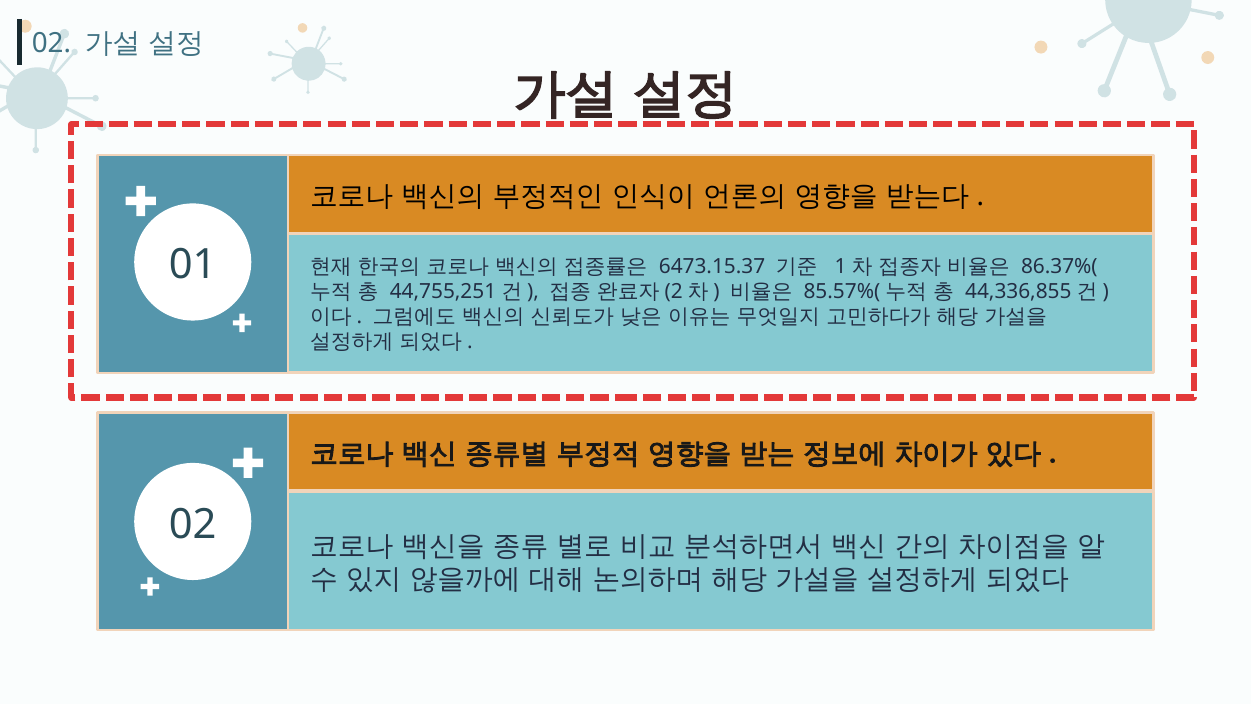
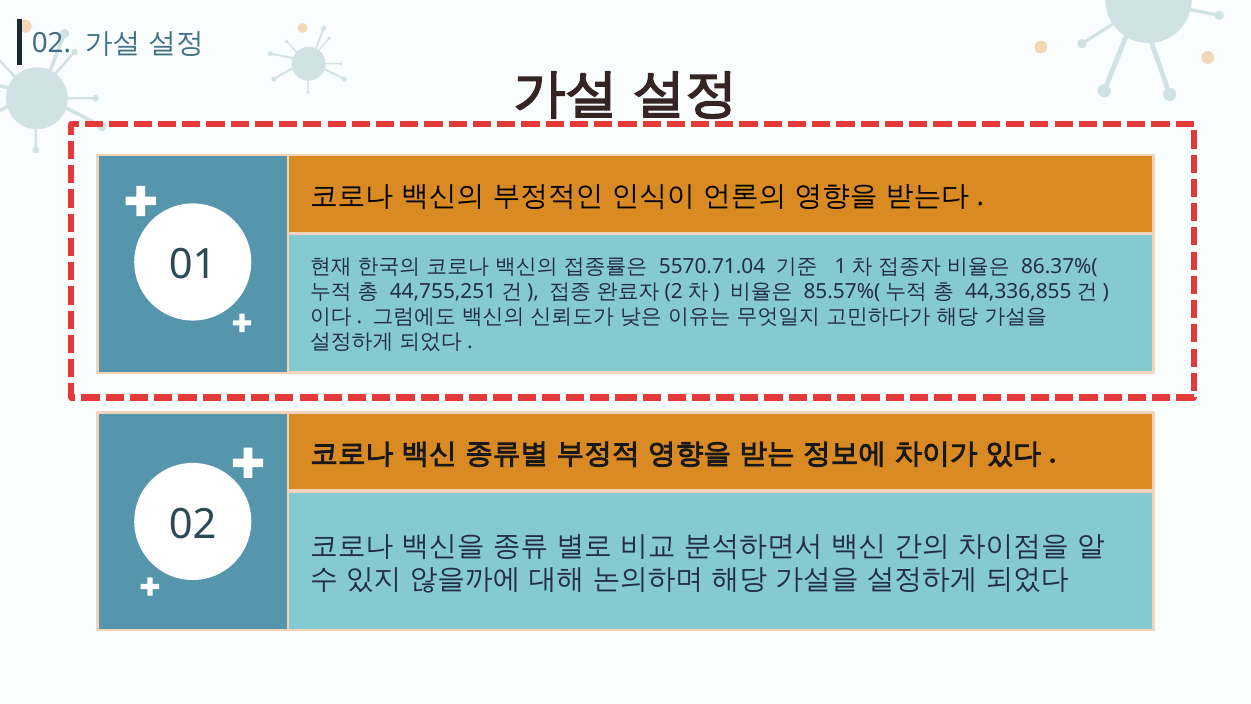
6473.15.37: 6473.15.37 -> 5570.71.04 (712, 267)
